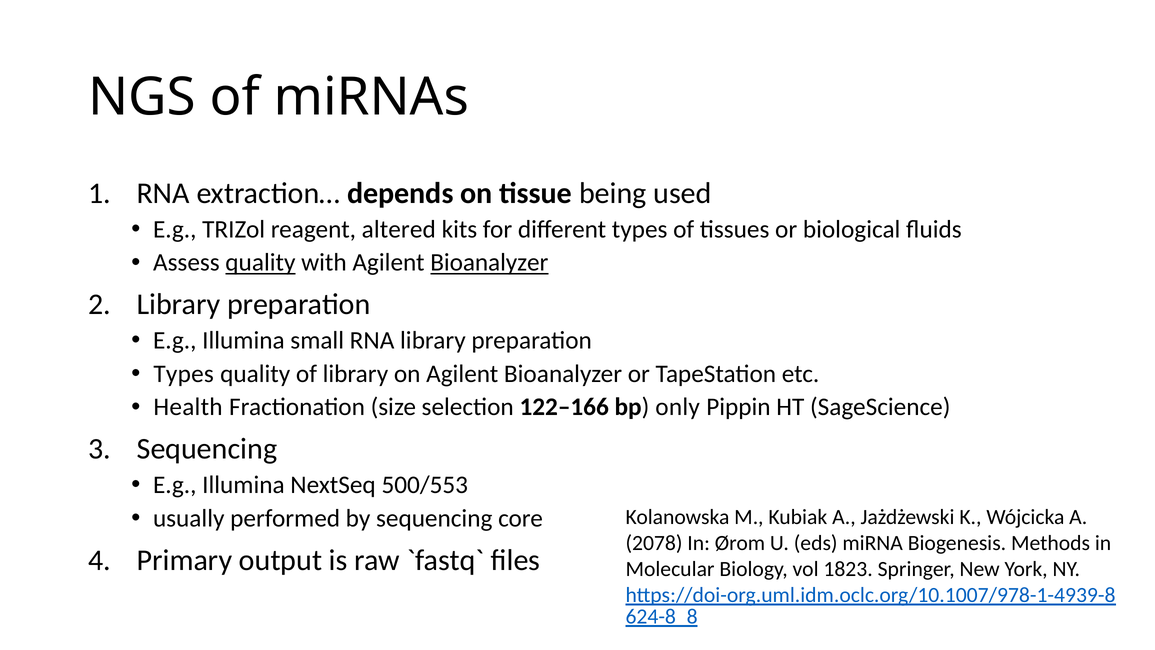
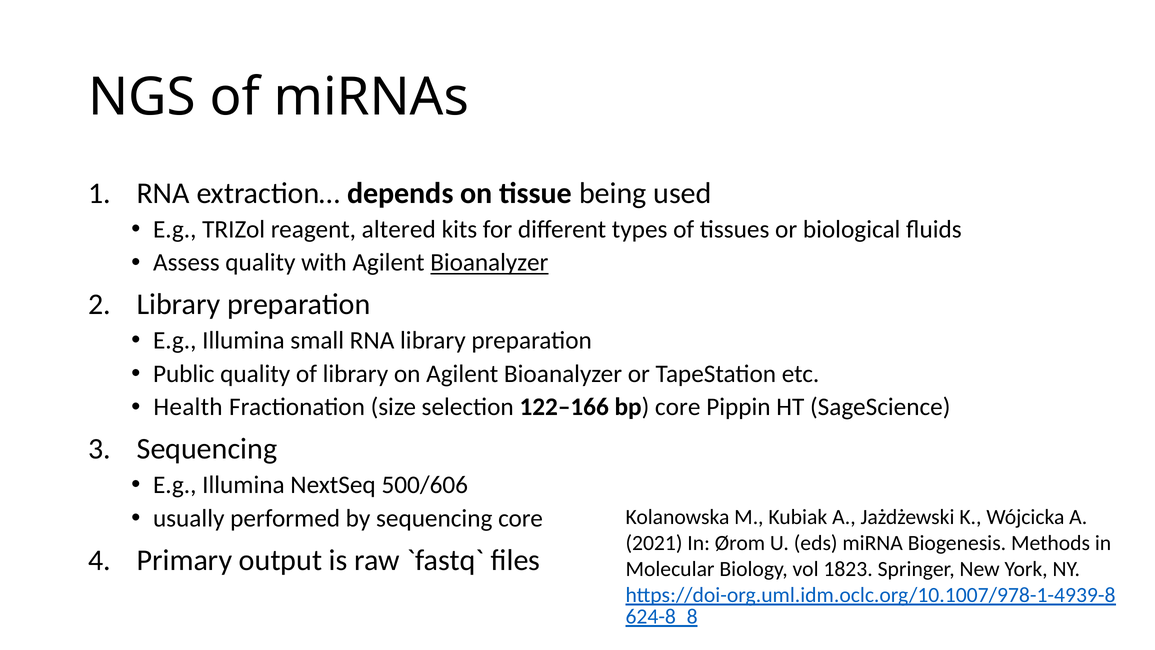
quality underline: present -> none (260, 263)
Types: Types -> Public (184, 374)
bp only: only -> core (678, 407)
500/553: 500/553 -> 500/606 (425, 485)
2078: 2078 -> 2021 (654, 543)
